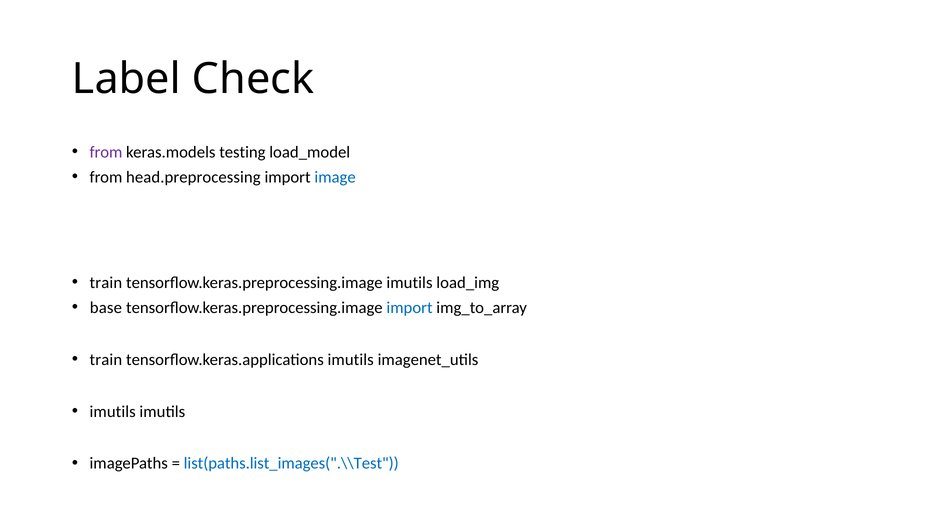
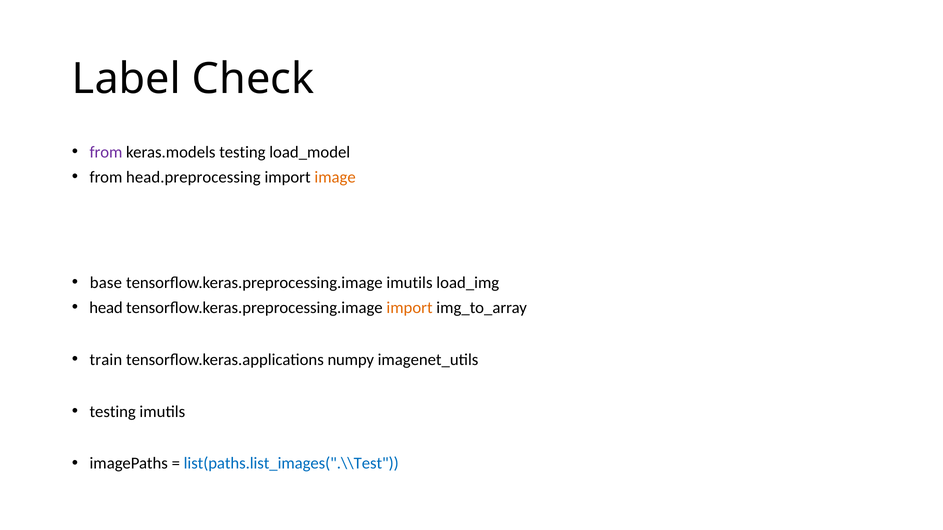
image colour: blue -> orange (335, 177)
train: train -> base (106, 283)
base: base -> head (106, 308)
import colour: blue -> orange (410, 308)
tensorflow.keras.applications imutils: imutils -> numpy (351, 360)
imutils: imutils -> testing (113, 412)
